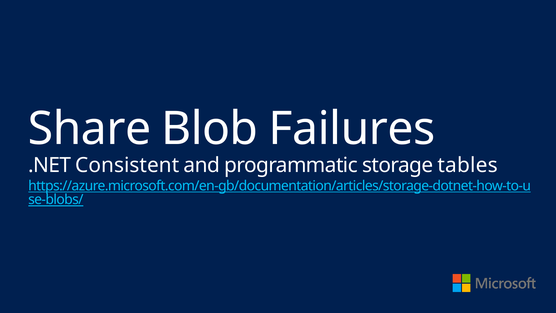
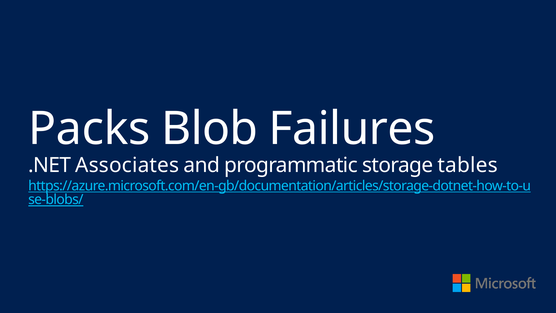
Share: Share -> Packs (89, 129)
Consistent: Consistent -> Associates (127, 165)
